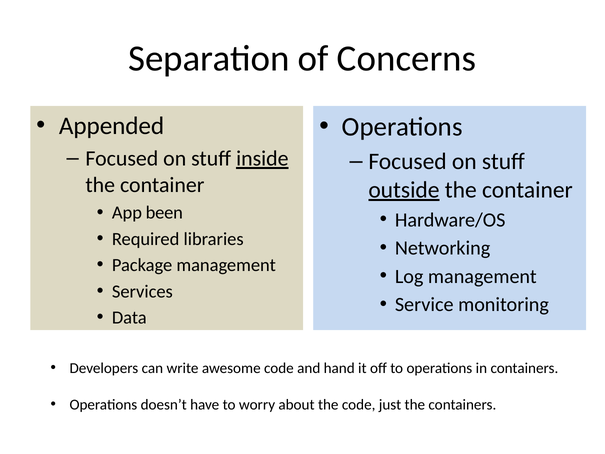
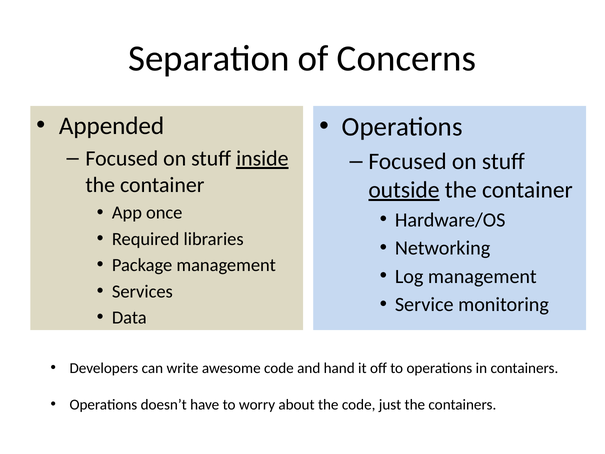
been: been -> once (164, 213)
